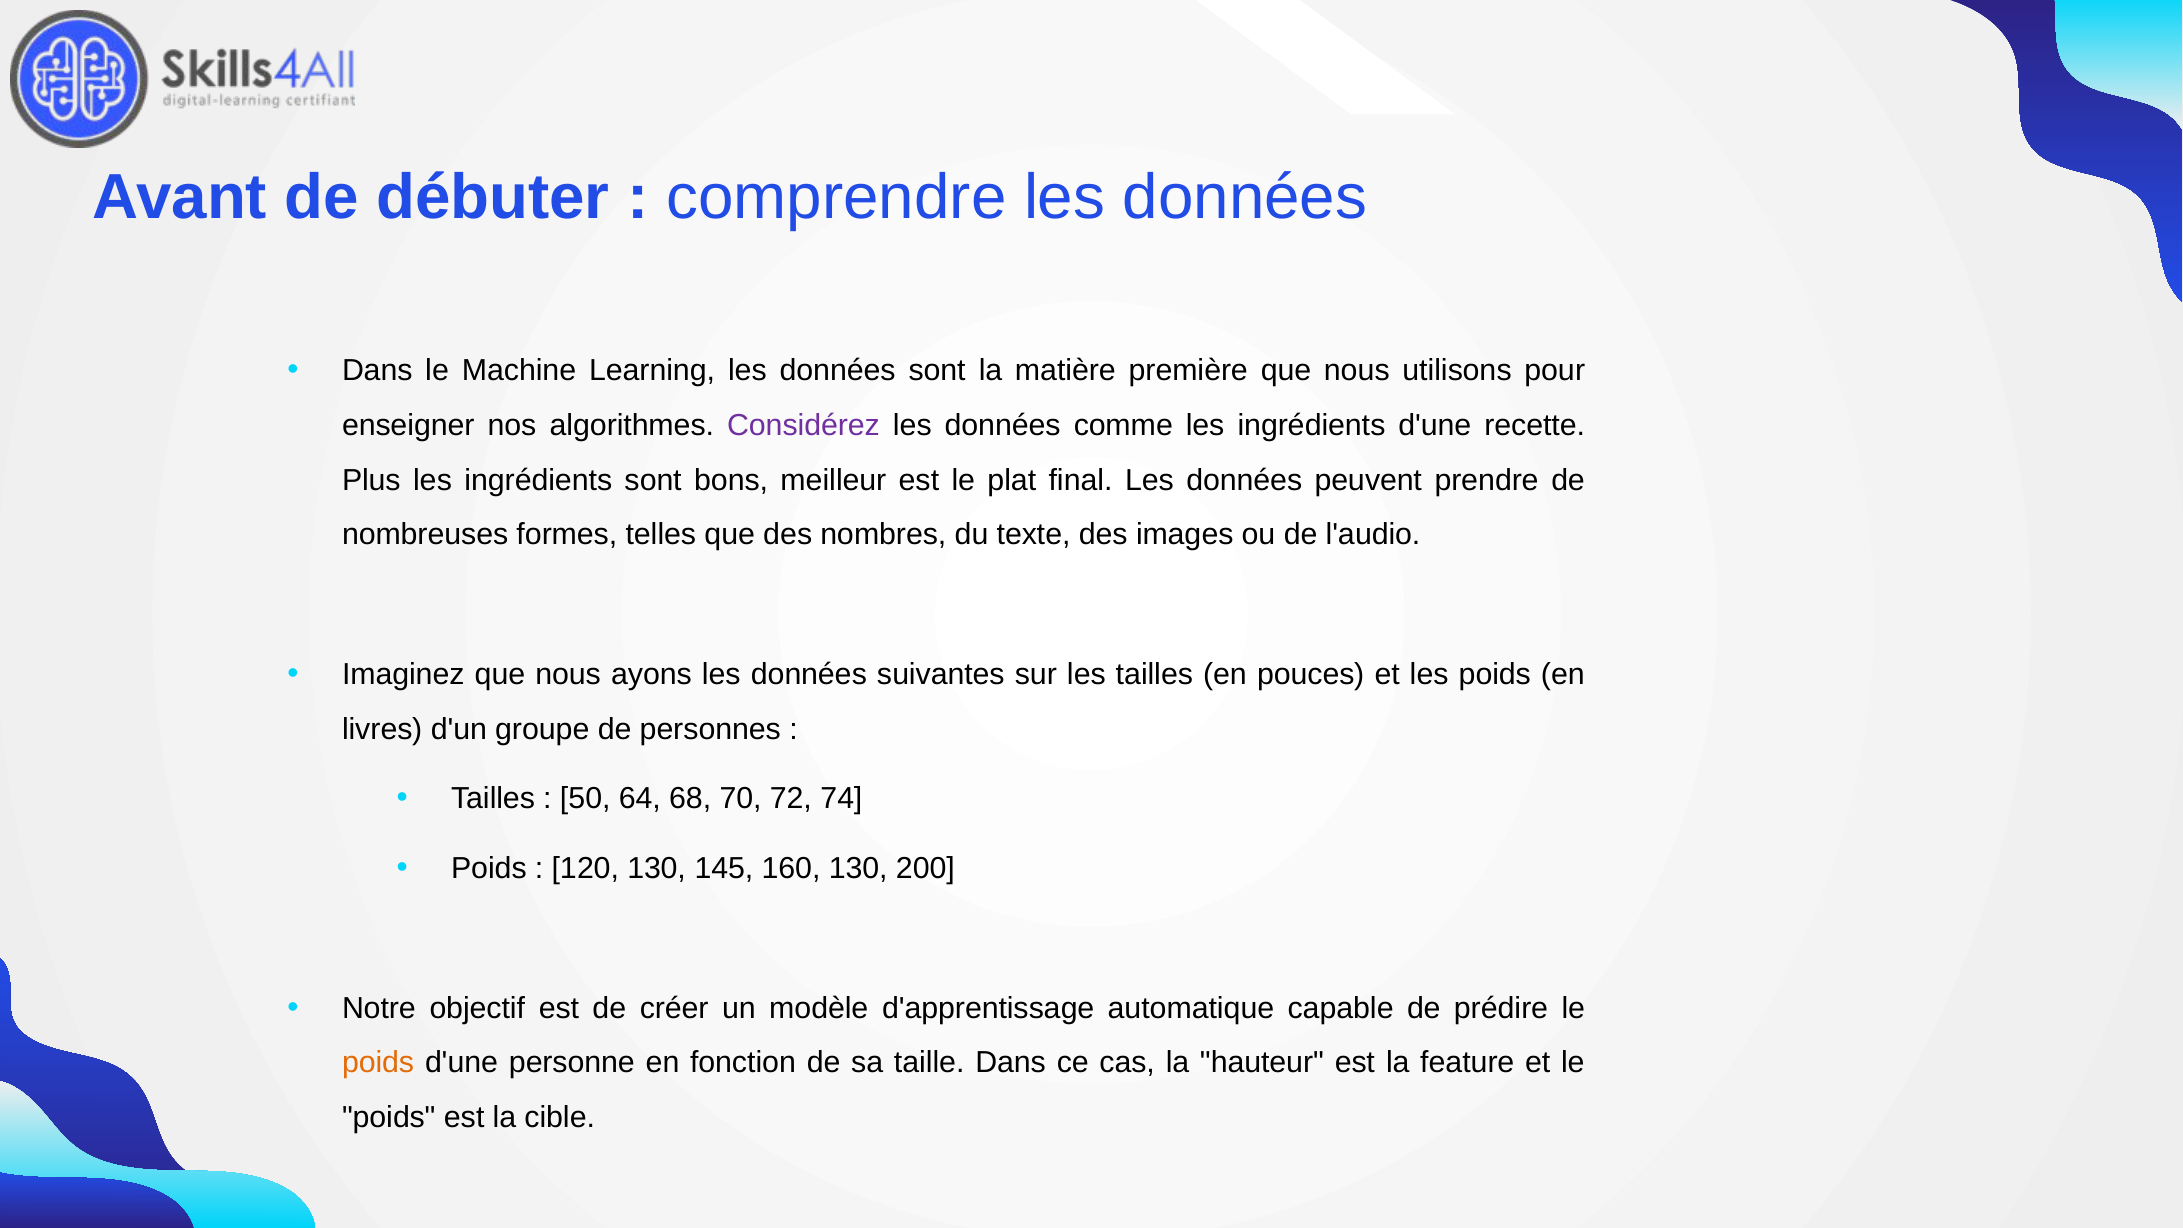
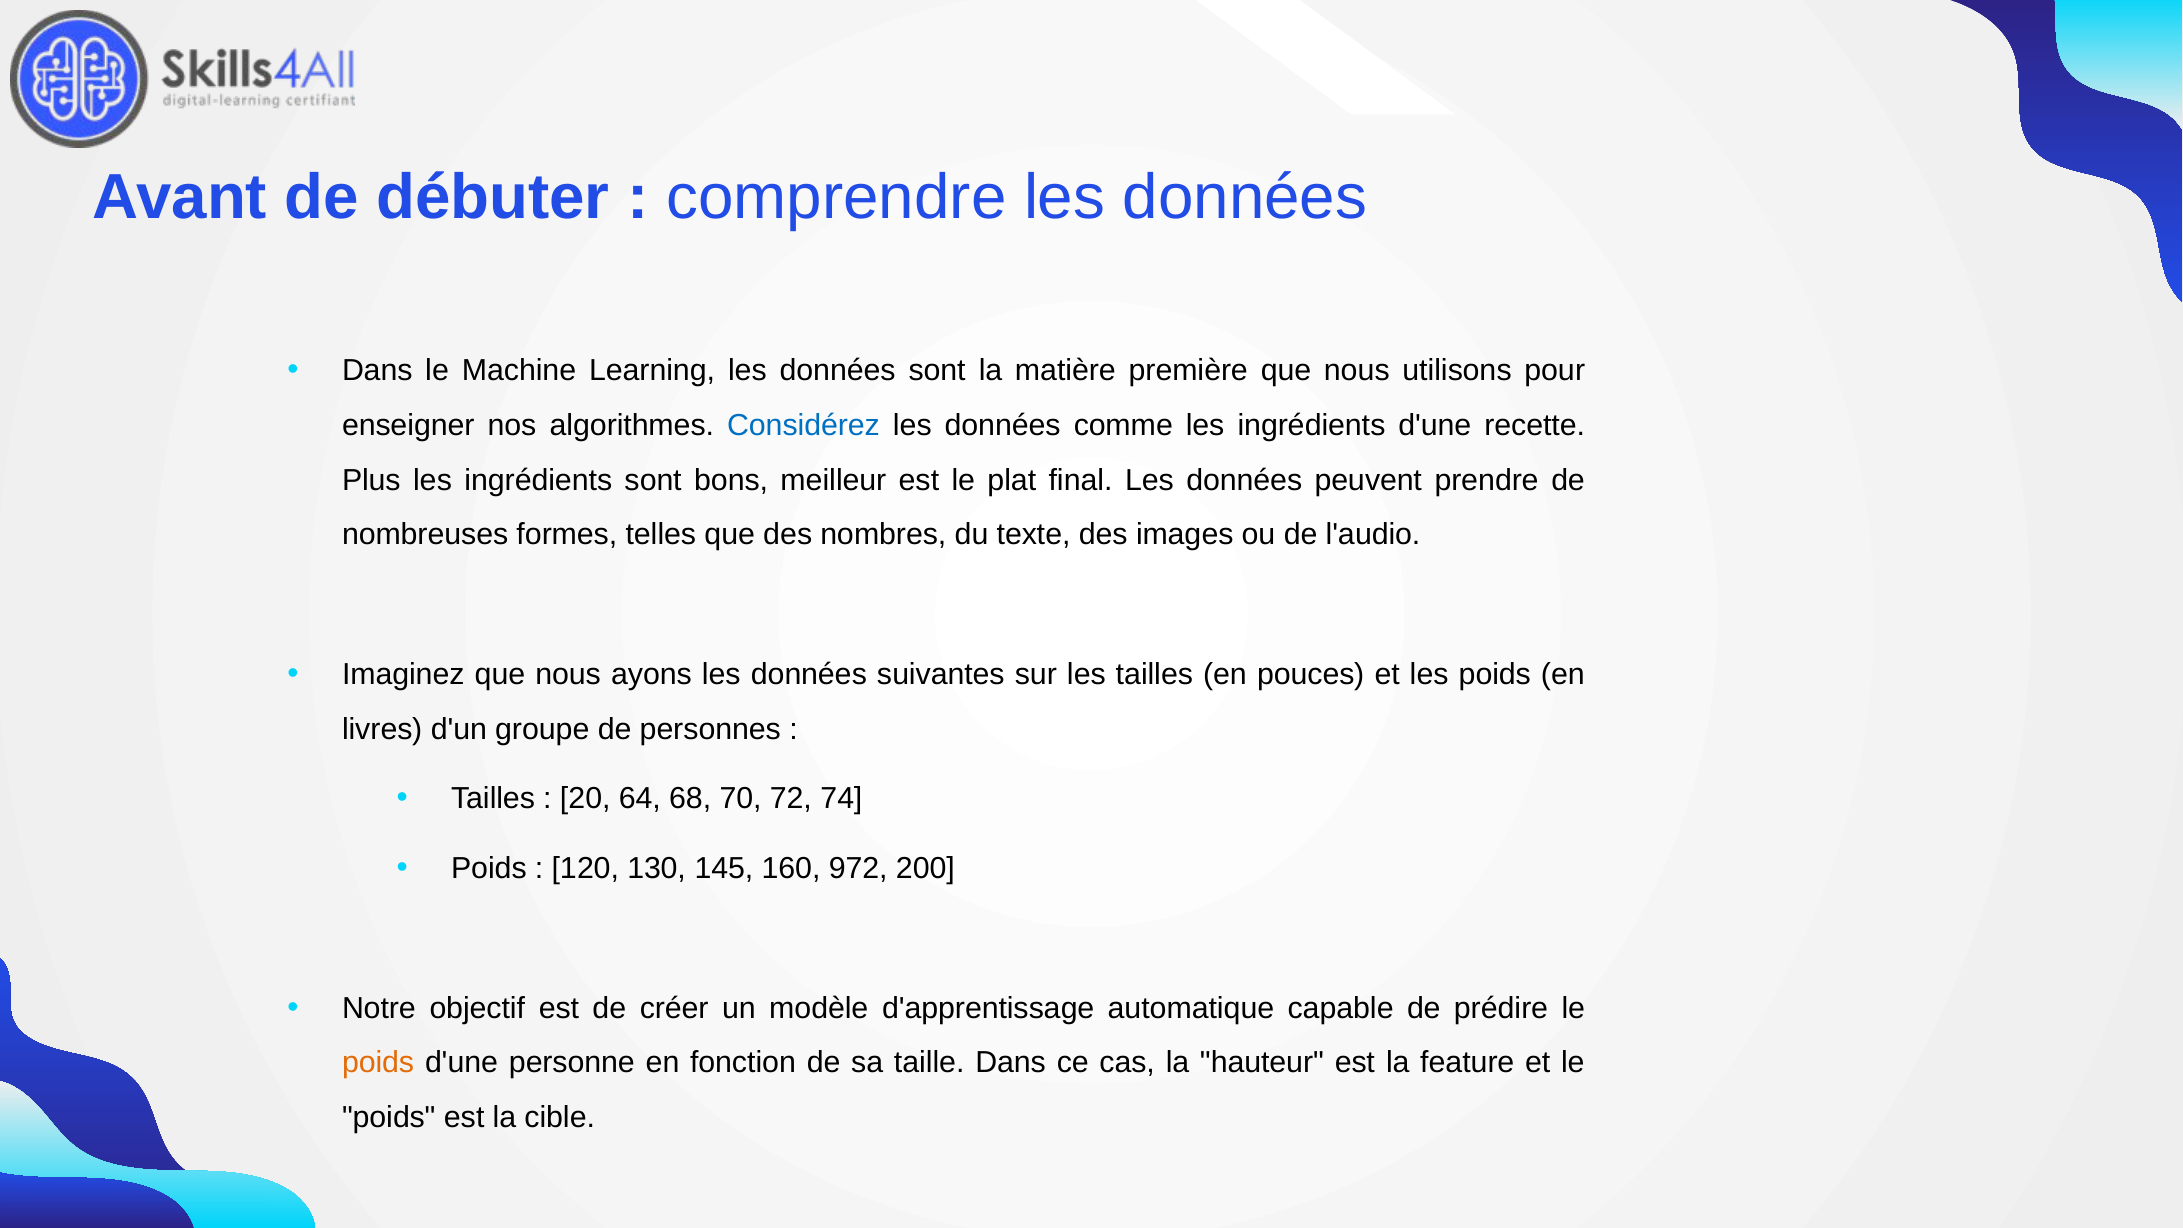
Considérez colour: purple -> blue (804, 426)
50: 50 -> 20 (585, 799)
160 130: 130 -> 972 (858, 869)
